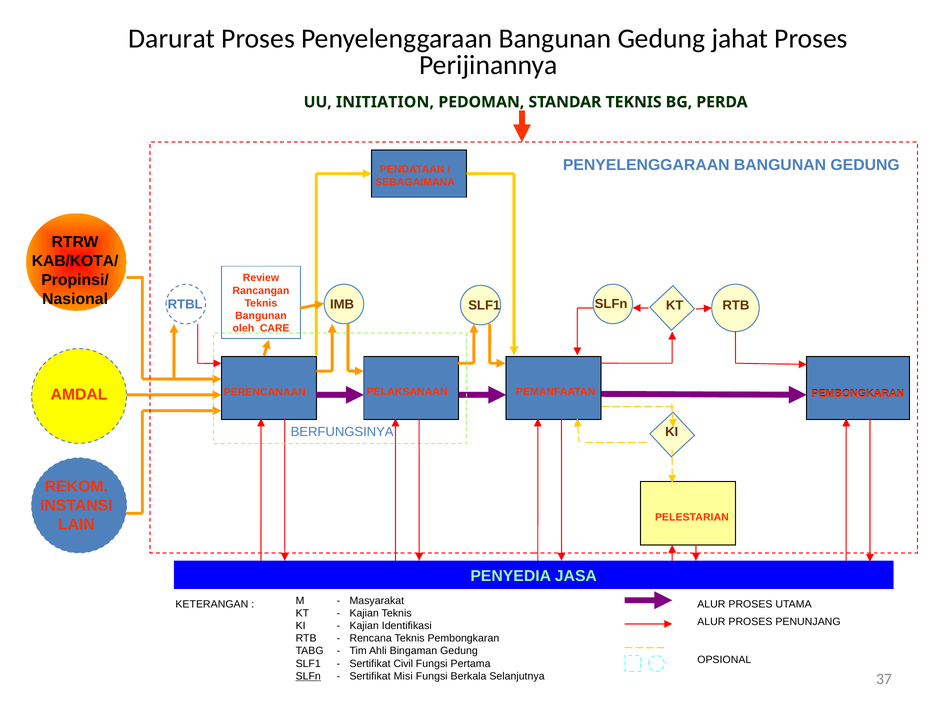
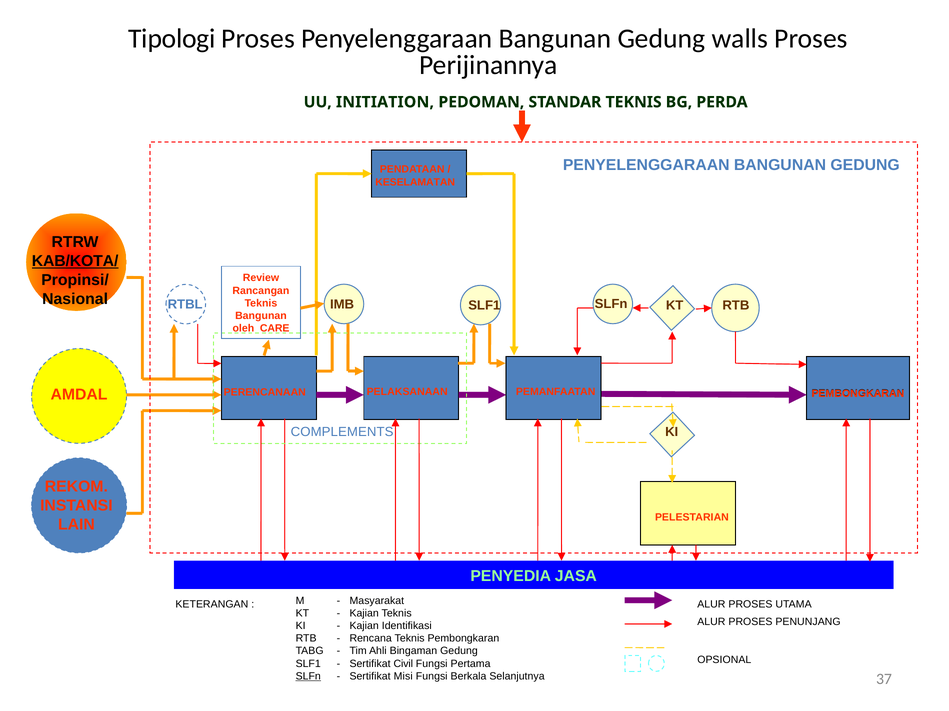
Darurat: Darurat -> Tipologi (172, 39)
jahat: jahat -> walls (740, 39)
SEBAGAIMANA: SEBAGAIMANA -> KESELAMATAN (415, 182)
KAB/KOTA/ underline: none -> present (75, 261)
BERFUNGSINYA: BERFUNGSINYA -> COMPLEMENTS (342, 432)
